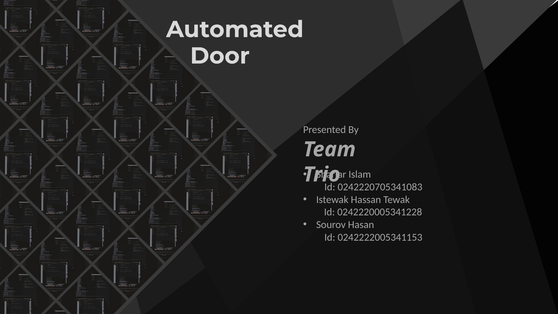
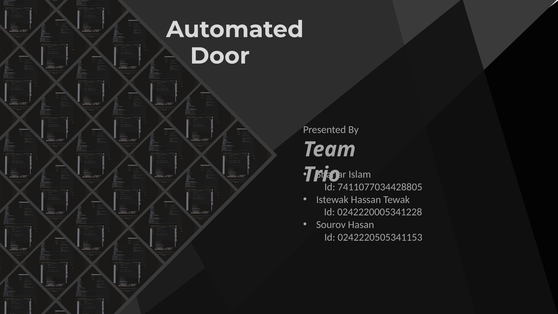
0242220705341083: 0242220705341083 -> 7411077034428805 (380, 187)
0242222005341153: 0242222005341153 -> 0242220505341153 (380, 237)
